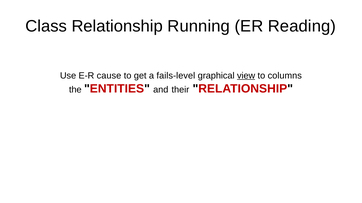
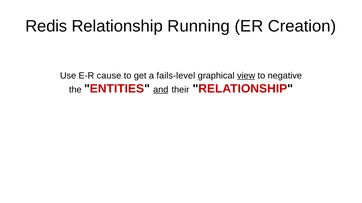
Class: Class -> Redis (46, 26)
Reading: Reading -> Creation (302, 26)
columns: columns -> negative (285, 76)
and underline: none -> present (161, 90)
